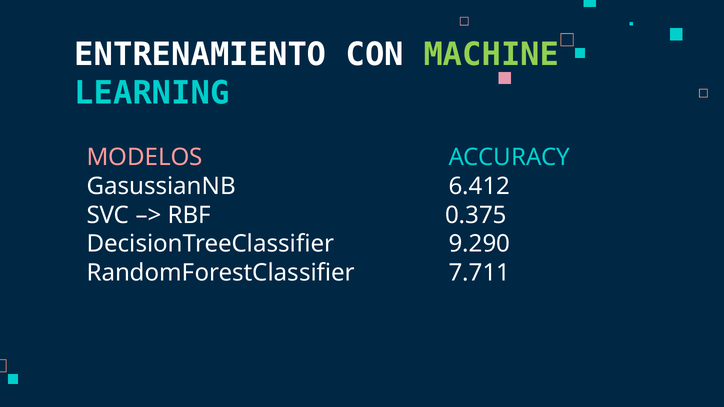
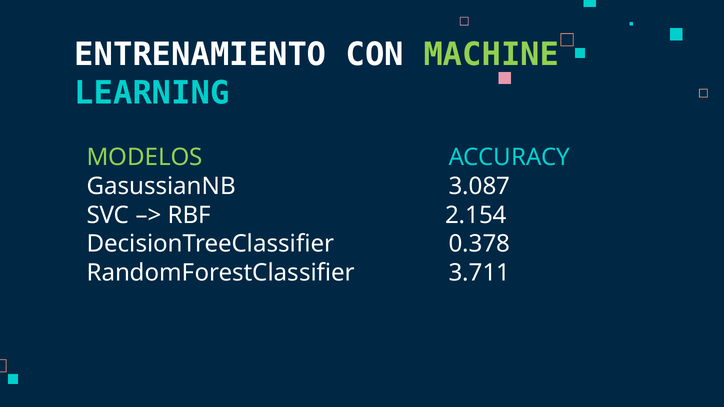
MODELOS colour: pink -> light green (145, 157)
6.412: 6.412 -> 3.087 (479, 186)
0.375: 0.375 -> 2.154 (476, 215)
9.290: 9.290 -> 0.378 (479, 244)
7.711: 7.711 -> 3.711 (479, 273)
